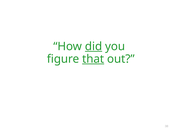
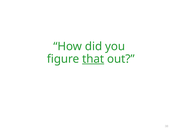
did underline: present -> none (94, 46)
